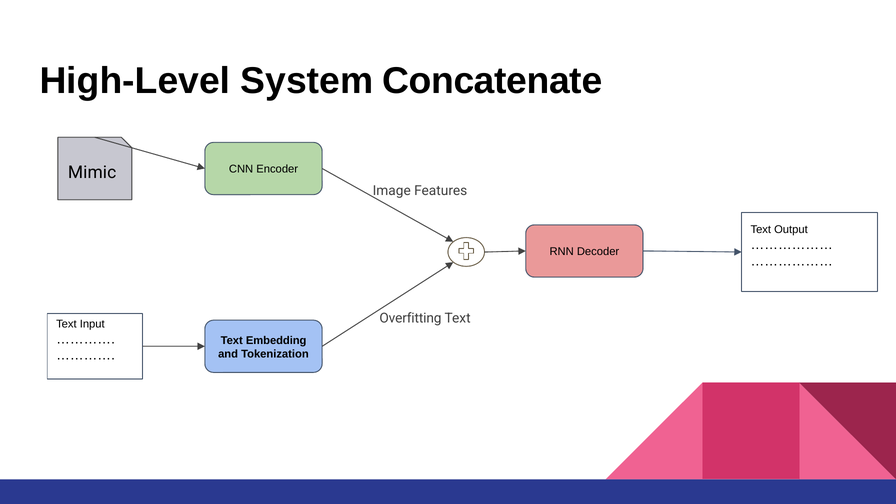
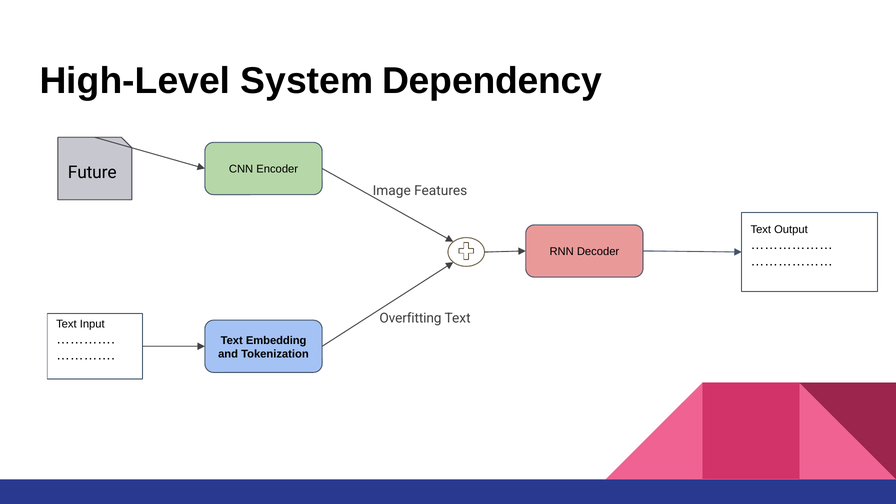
Concatenate: Concatenate -> Dependency (492, 81)
Mimic: Mimic -> Future (92, 172)
